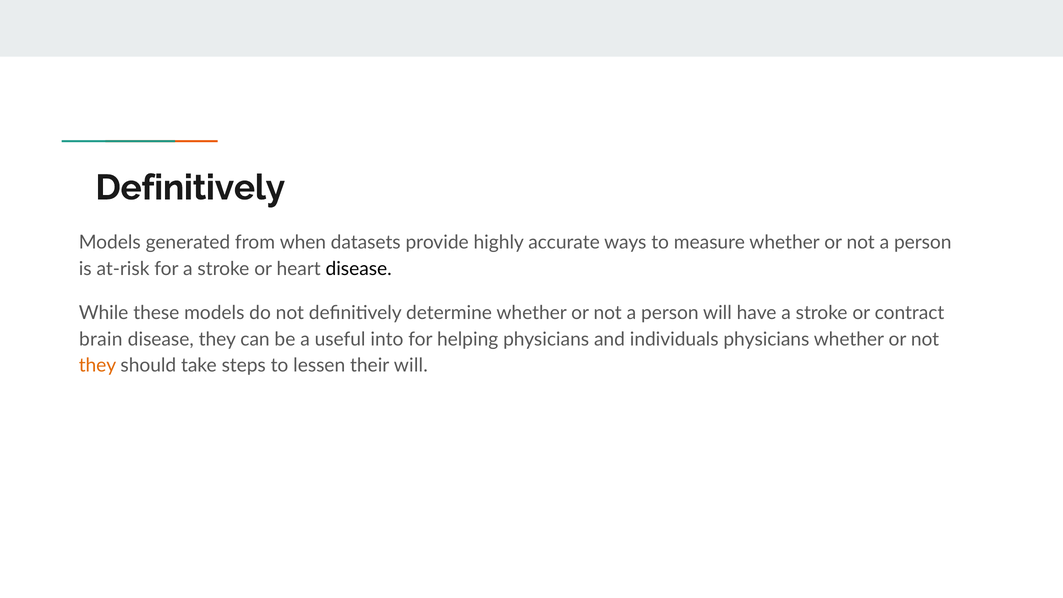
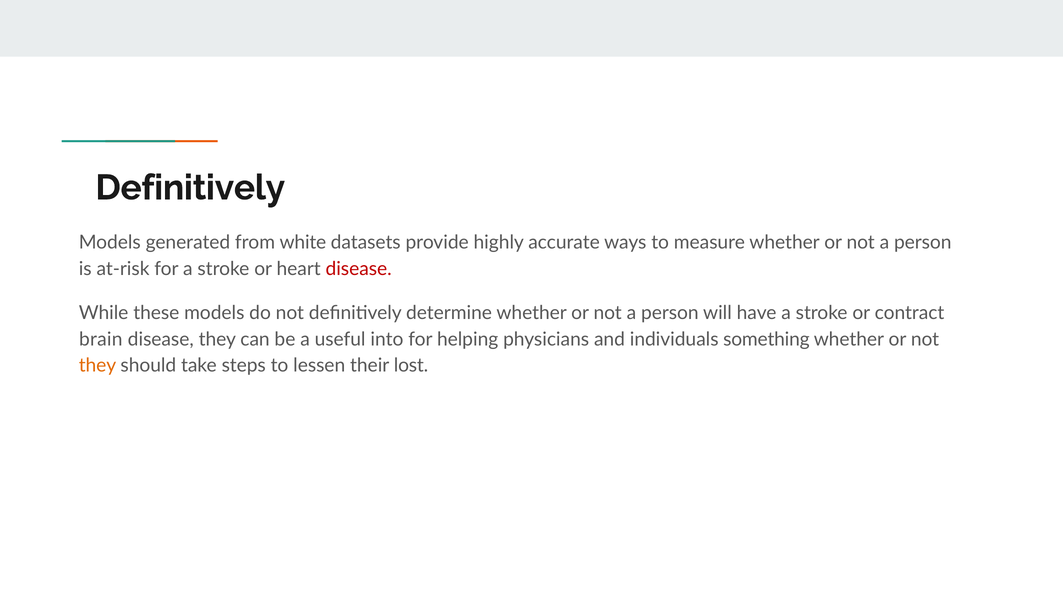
when: when -> white (303, 242)
disease colour: black -> red (359, 269)
individuals physicians: physicians -> something (766, 339)
their will: will -> lost (411, 366)
